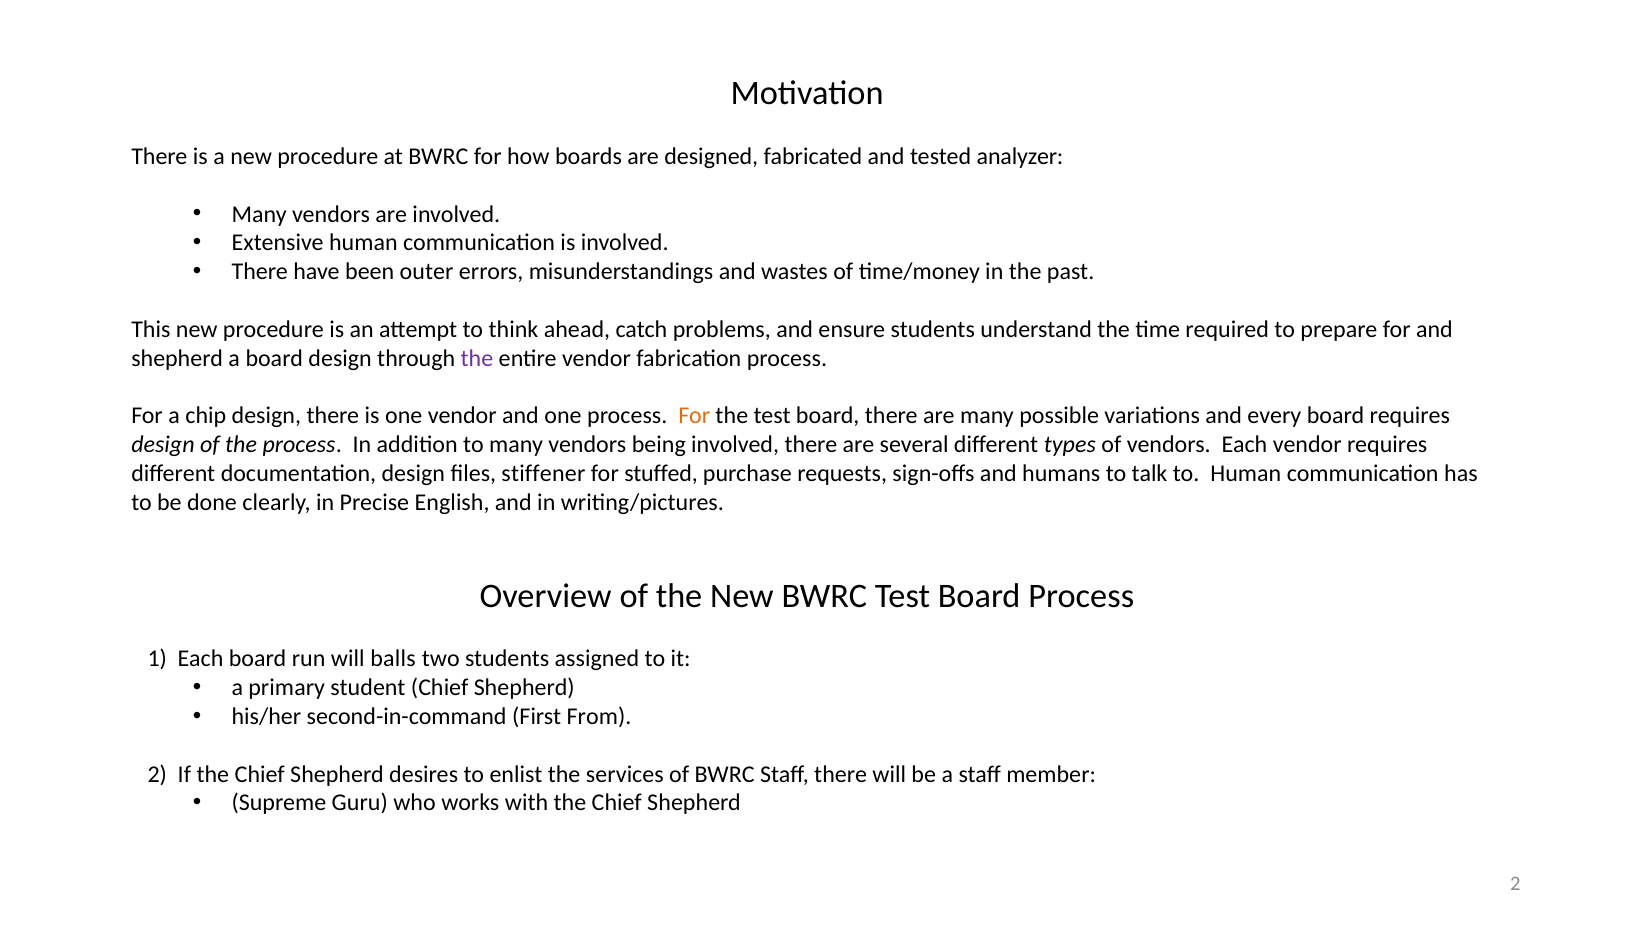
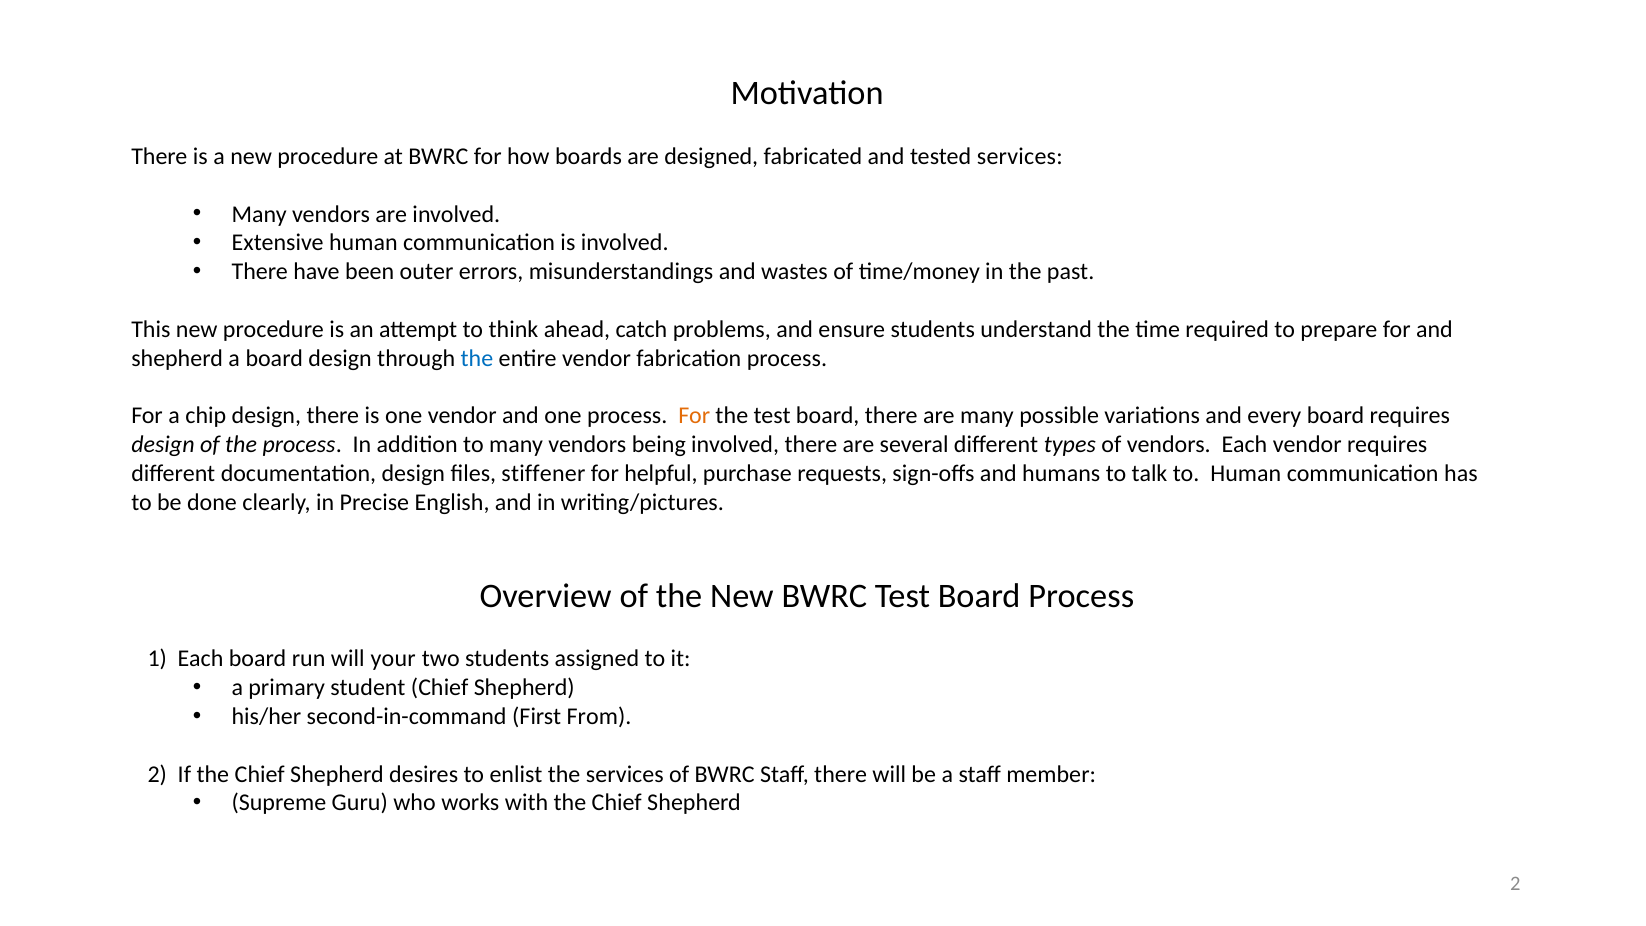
tested analyzer: analyzer -> services (1020, 157)
the colour: purple -> blue (477, 358)
stuffed: stuffed -> helpful (661, 474)
balls: balls -> your (393, 659)
